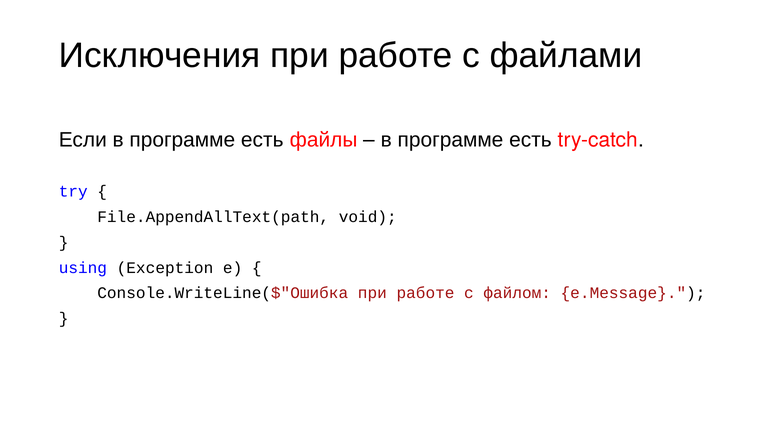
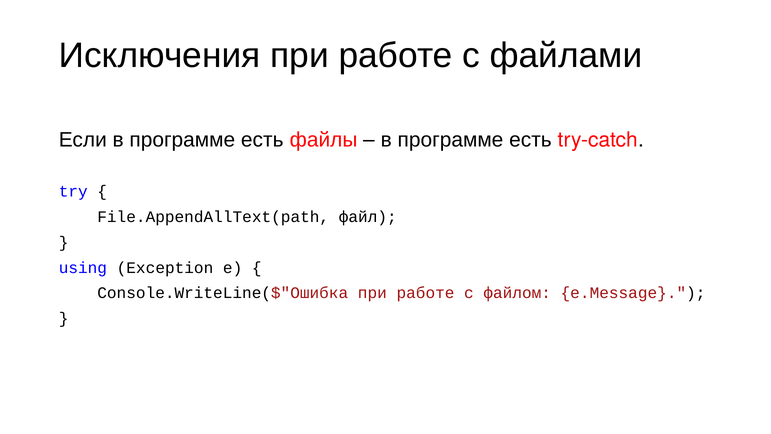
void: void -> файл (368, 217)
